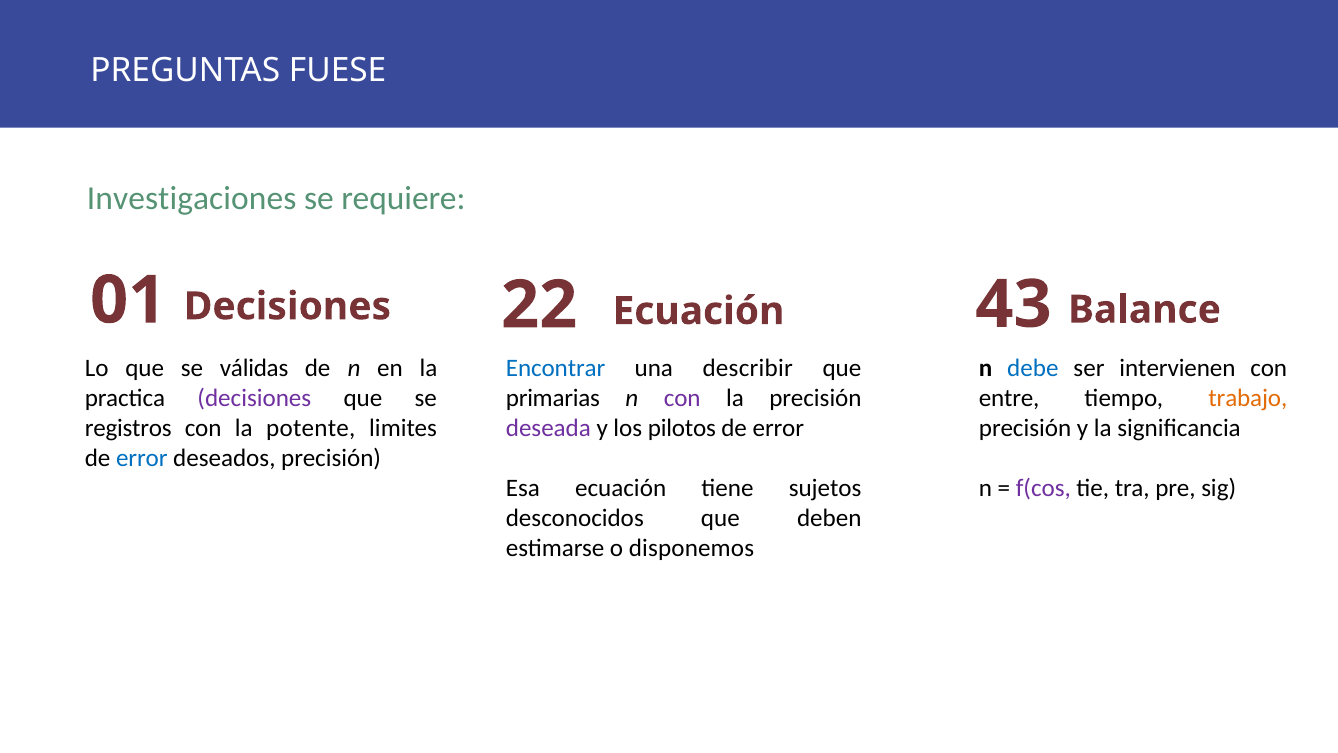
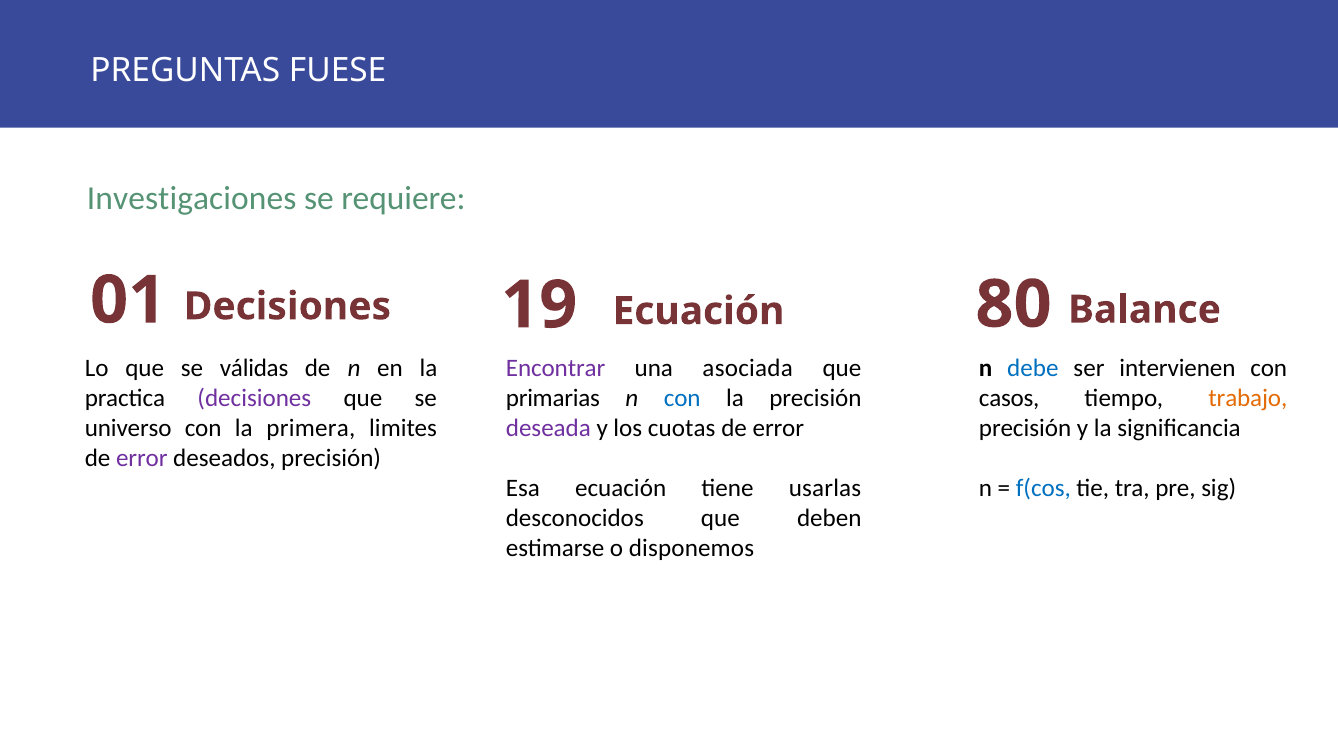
22: 22 -> 19 (539, 305)
43: 43 -> 80 (1014, 305)
Encontrar colour: blue -> purple (556, 368)
describir: describir -> asociada (748, 368)
con colour: purple -> blue (682, 398)
entre: entre -> casos (1009, 398)
registros: registros -> universo (128, 428)
potente: potente -> primera (311, 428)
pilotos: pilotos -> cuotas (682, 428)
error colour: blue -> purple (142, 458)
sujetos: sujetos -> usarlas (825, 488)
f(cos colour: purple -> blue (1043, 488)
